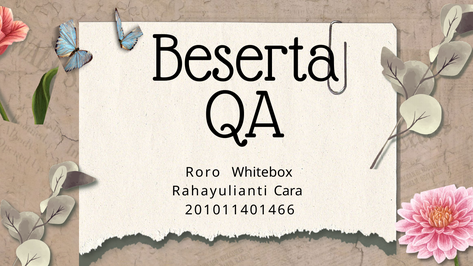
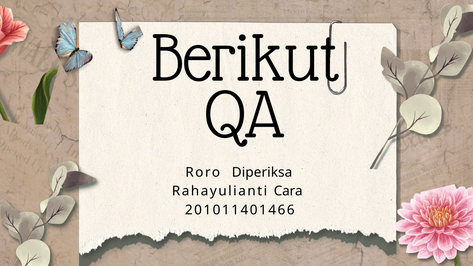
Beserta: Beserta -> Berikut (245, 57)
Whitebox: Whitebox -> Diperiksa (262, 172)
